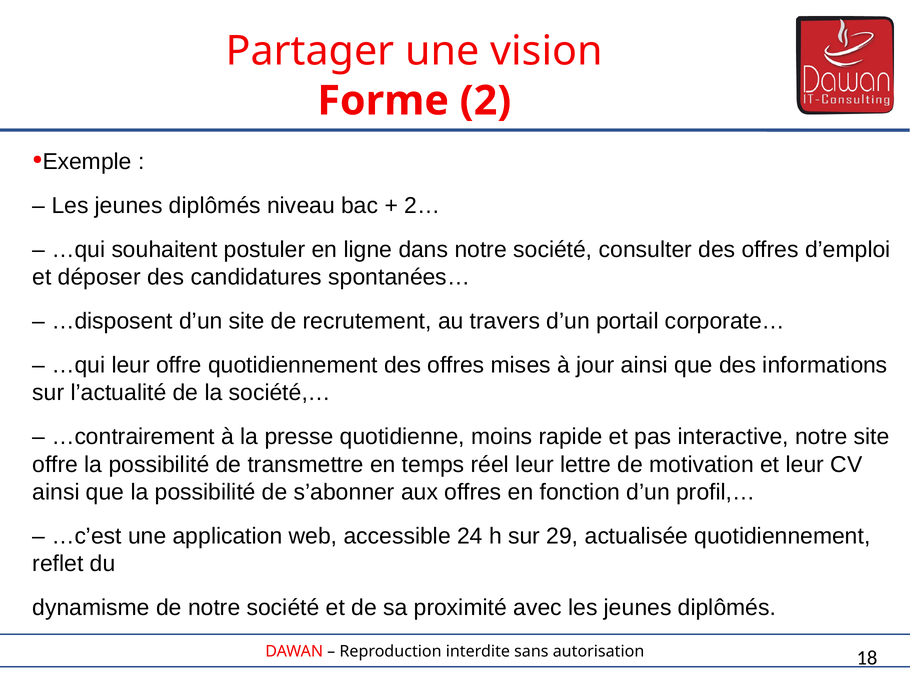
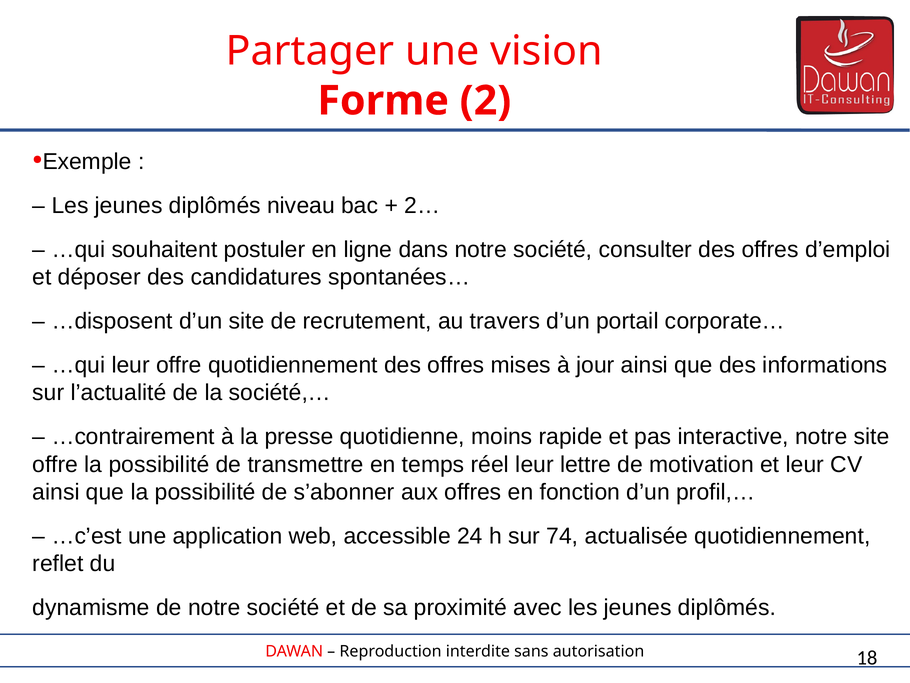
29: 29 -> 74 (562, 536)
